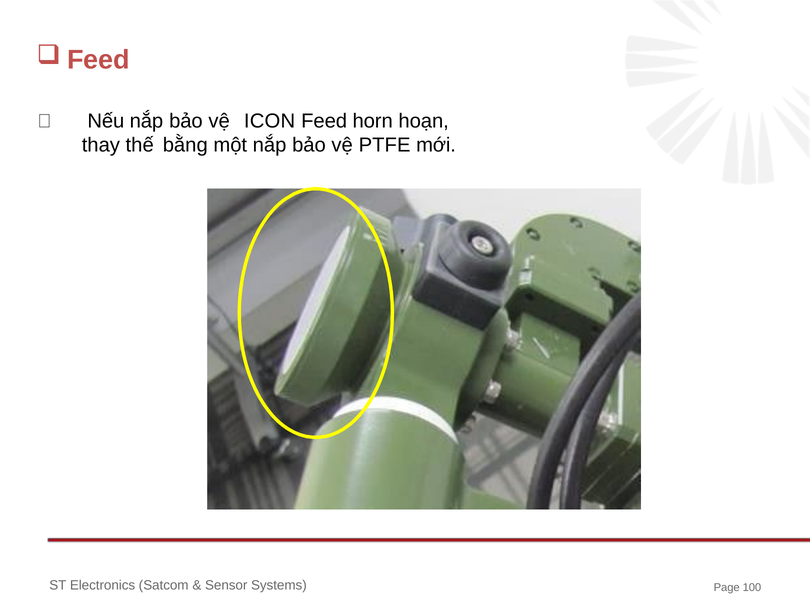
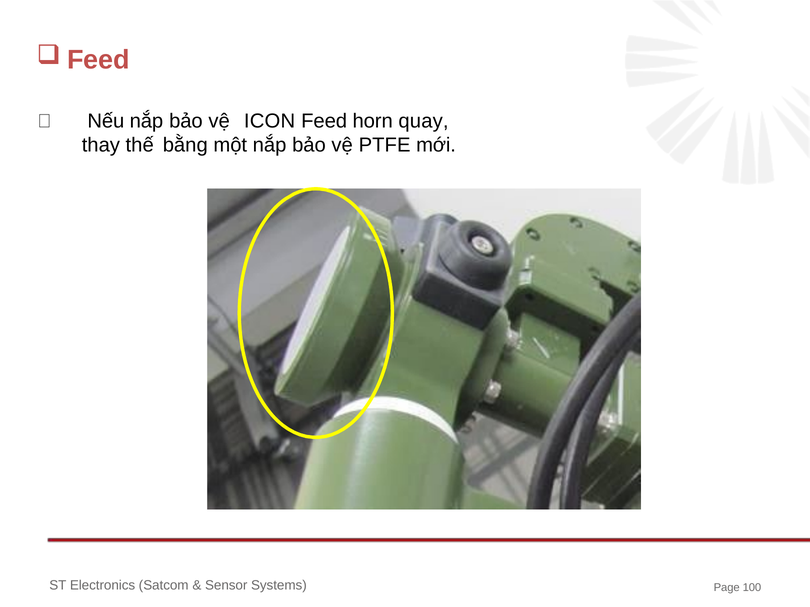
hoạn: hoạn -> quay (424, 121)
